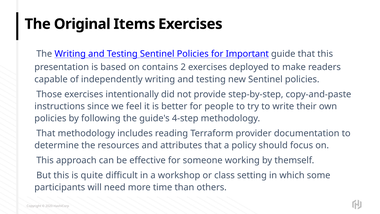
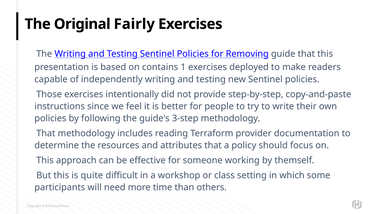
Items: Items -> Fairly (134, 24)
Important: Important -> Removing (247, 54)
2: 2 -> 1 (183, 67)
4-step: 4-step -> 3-step (185, 118)
